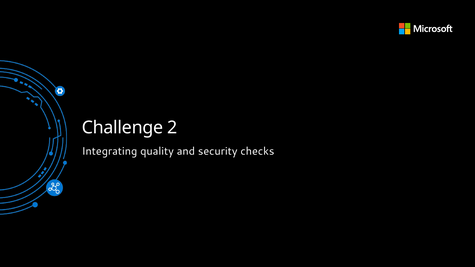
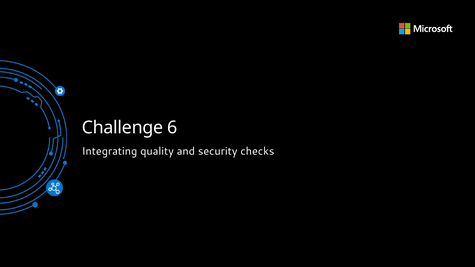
2: 2 -> 6 (172, 128)
